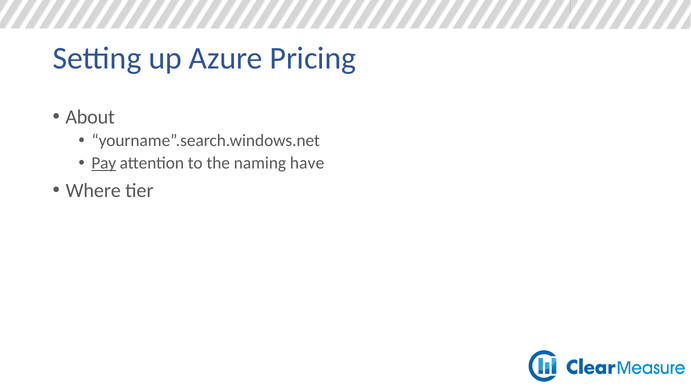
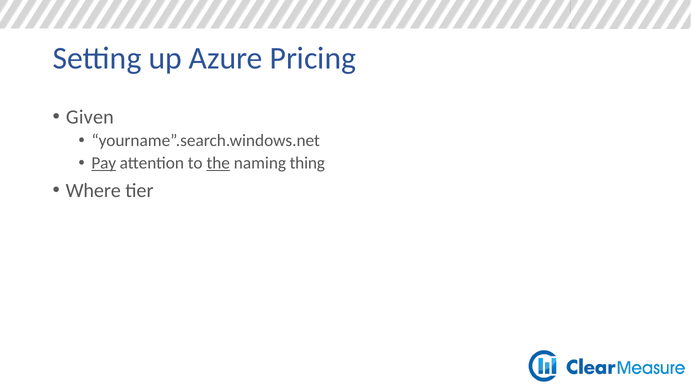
About: About -> Given (90, 117)
the underline: none -> present (218, 163)
have: have -> thing (307, 163)
